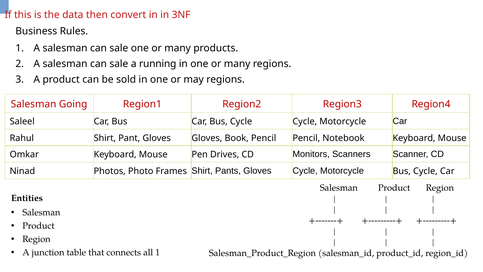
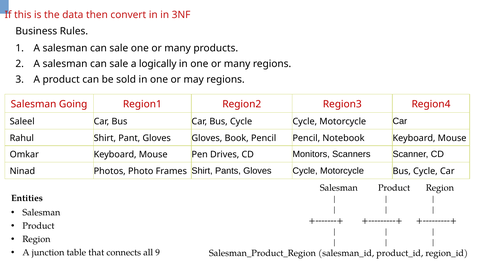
running: running -> logically (158, 64)
all 1: 1 -> 9 (158, 252)
